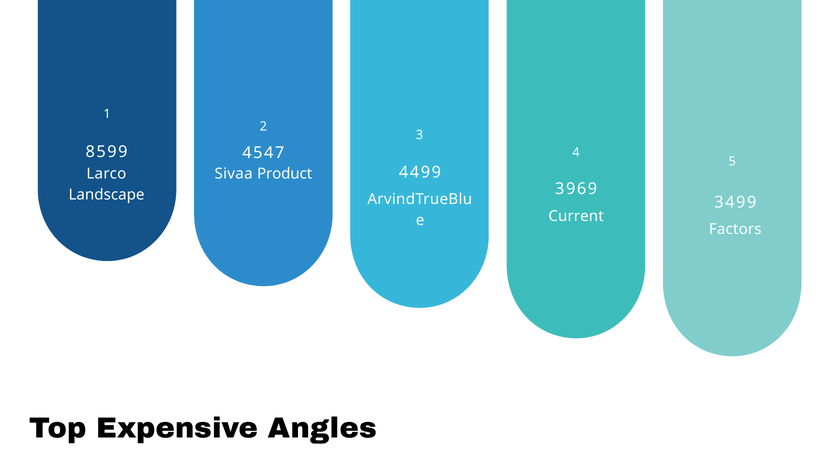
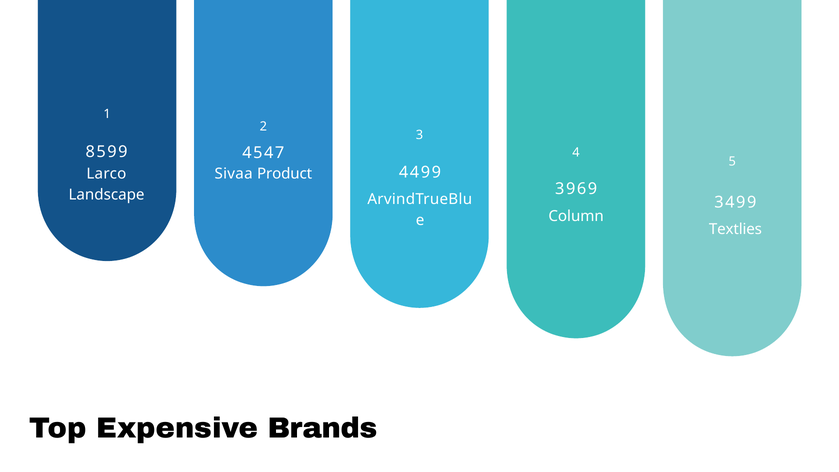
Current: Current -> Column (576, 216)
Factors: Factors -> Textlies (735, 229)
Angles: Angles -> Brands (323, 428)
